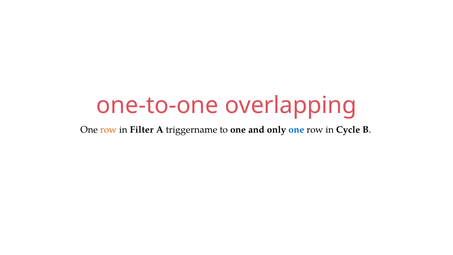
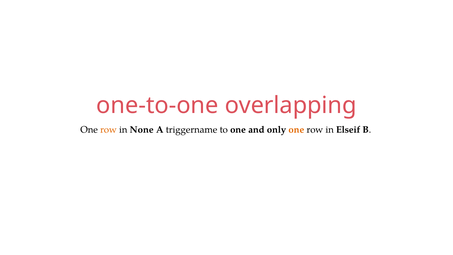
Filter: Filter -> None (142, 130)
one colour: blue -> orange (296, 130)
Cycle: Cycle -> Elseif (348, 130)
